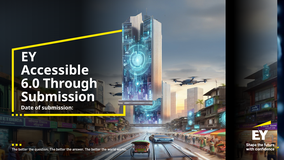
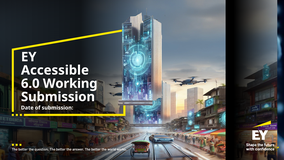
Through: Through -> Working (70, 83)
